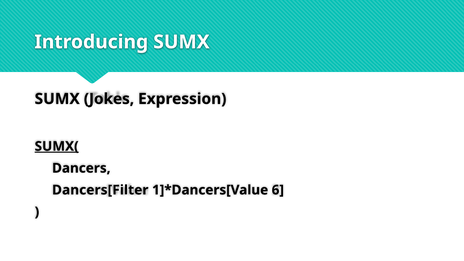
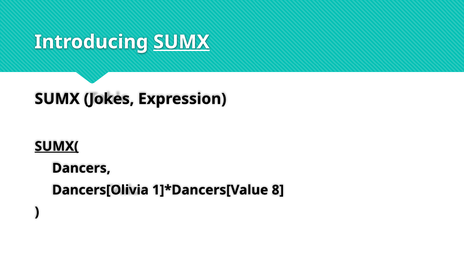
SUMX underline: none -> present (181, 42)
Dancers[Filter: Dancers[Filter -> Dancers[Olivia (100, 190)
6: 6 -> 8 (278, 190)
